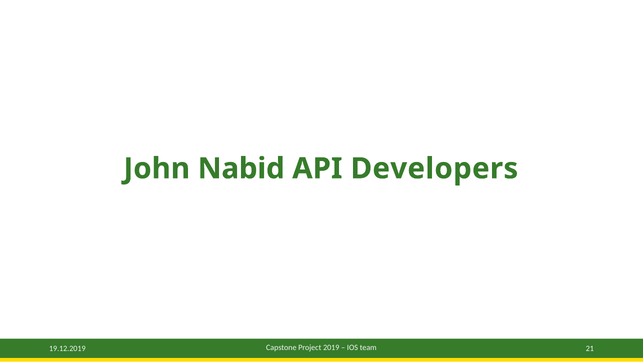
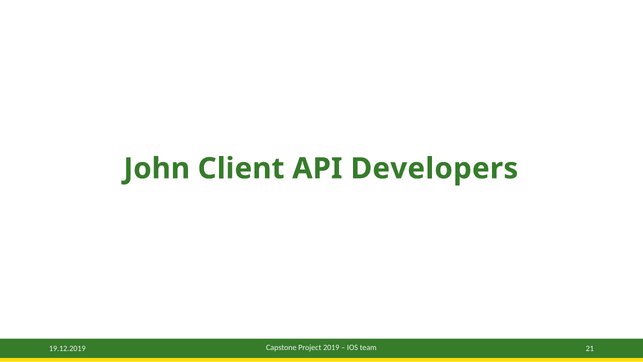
Nabid: Nabid -> Client (241, 168)
